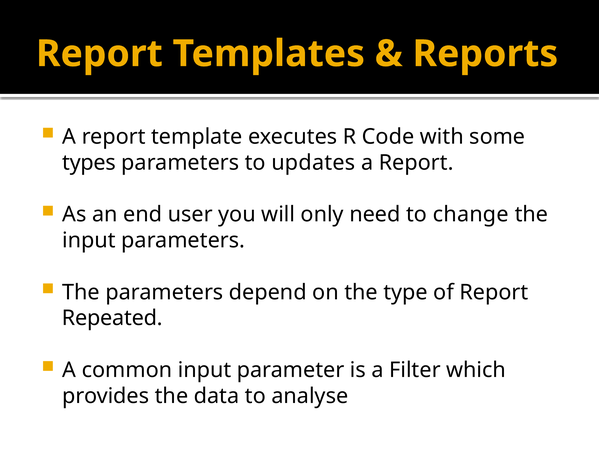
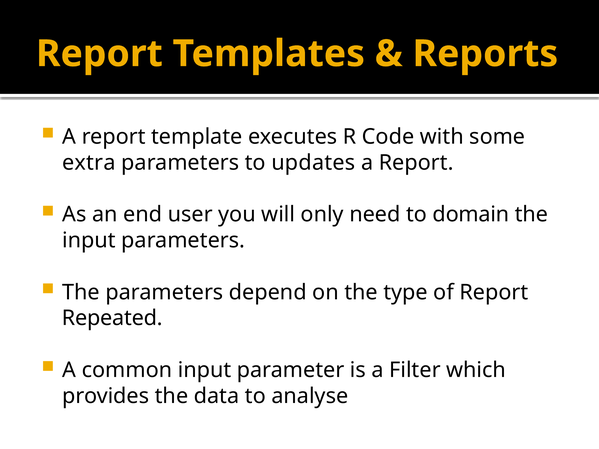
types: types -> extra (89, 163)
change: change -> domain (471, 215)
